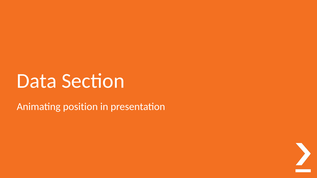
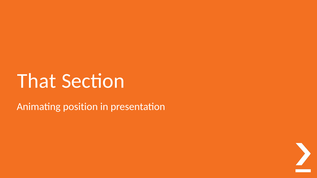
Data: Data -> That (37, 81)
